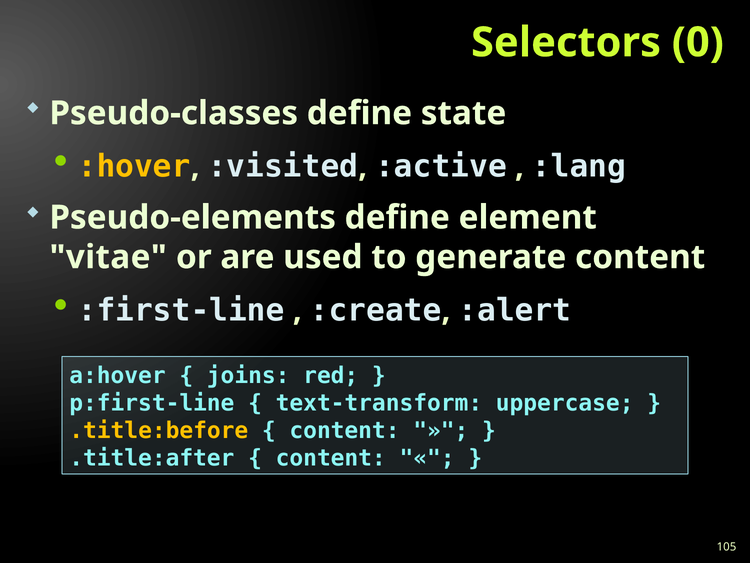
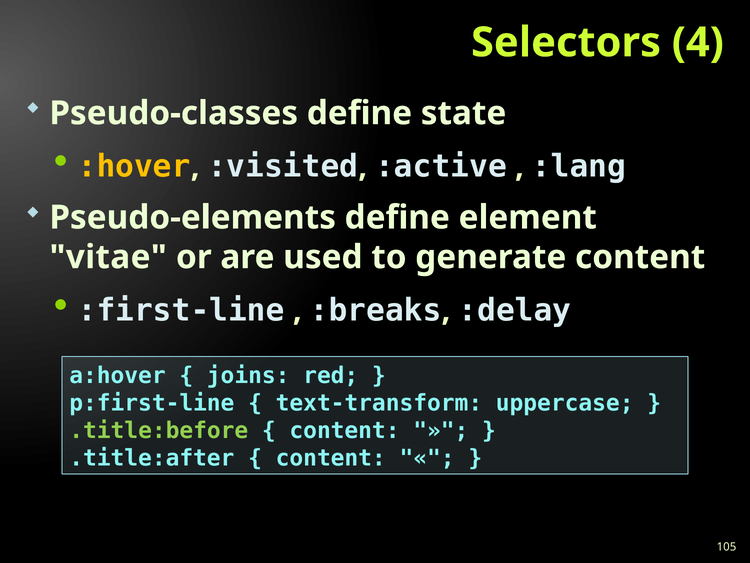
0: 0 -> 4 (698, 43)
:create: :create -> :breaks (376, 310)
:alert: :alert -> :delay (515, 310)
.title:before colour: yellow -> light green (159, 430)
